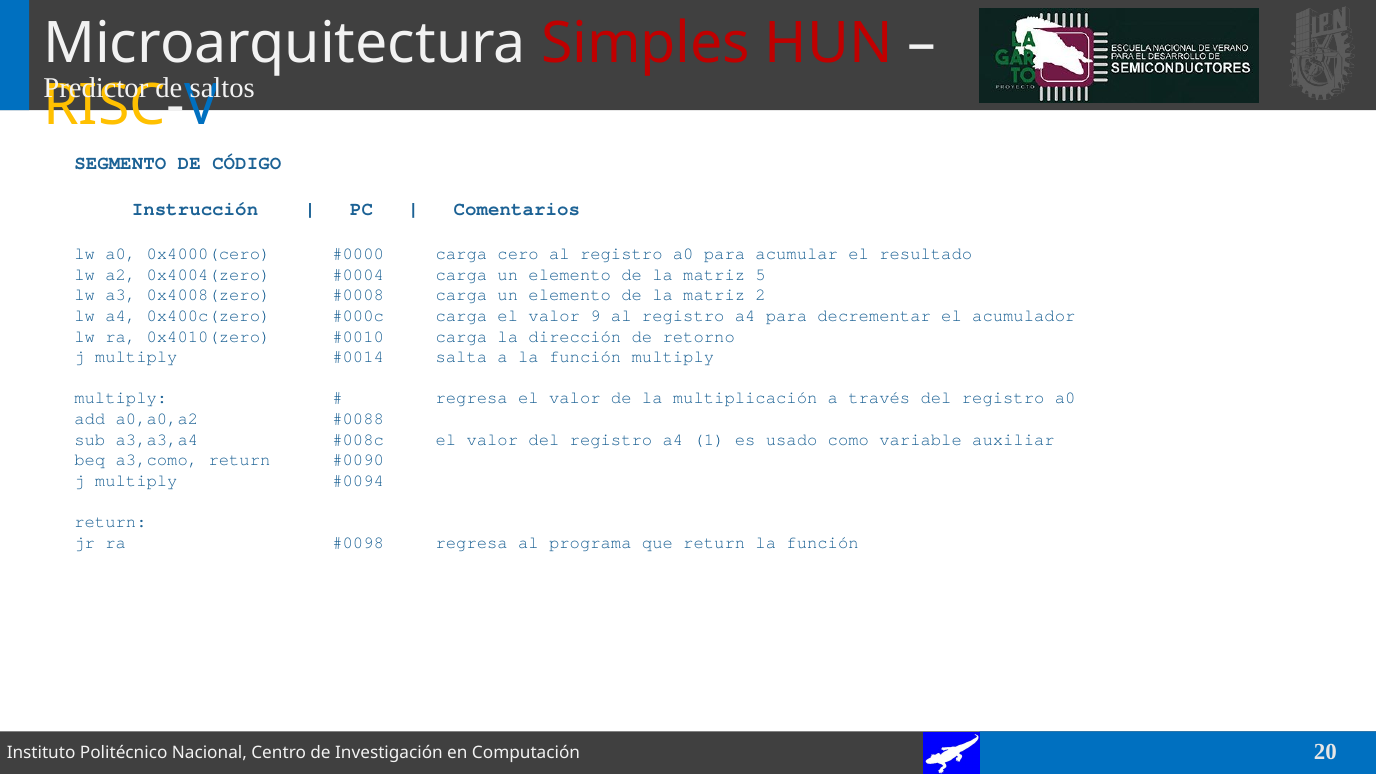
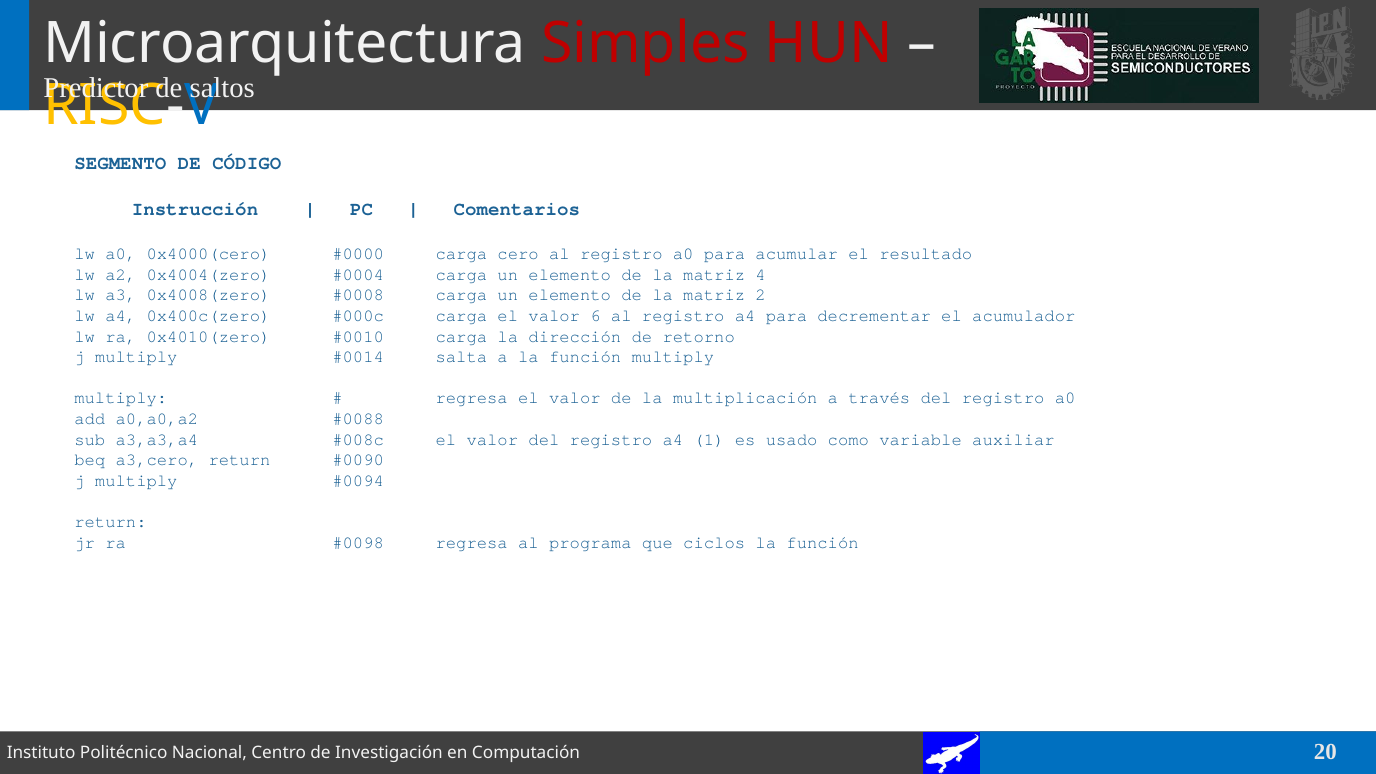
5: 5 -> 4 (761, 274)
9: 9 -> 6 (596, 316)
a3,como: a3,como -> a3,cero (157, 460)
que return: return -> ciclos (714, 543)
